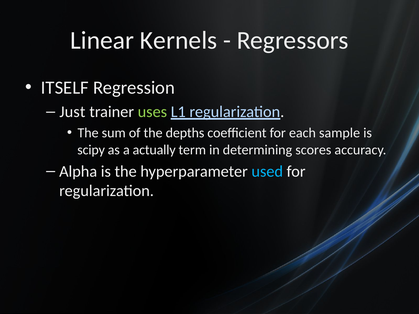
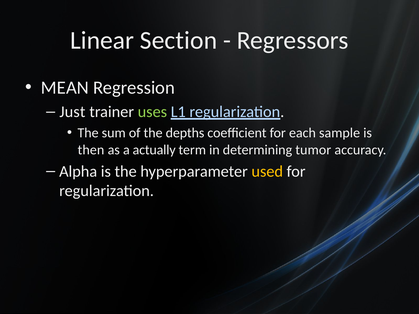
Kernels: Kernels -> Section (179, 41)
ITSELF: ITSELF -> MEAN (65, 88)
scipy: scipy -> then (91, 150)
scores: scores -> tumor (313, 150)
used colour: light blue -> yellow (267, 171)
